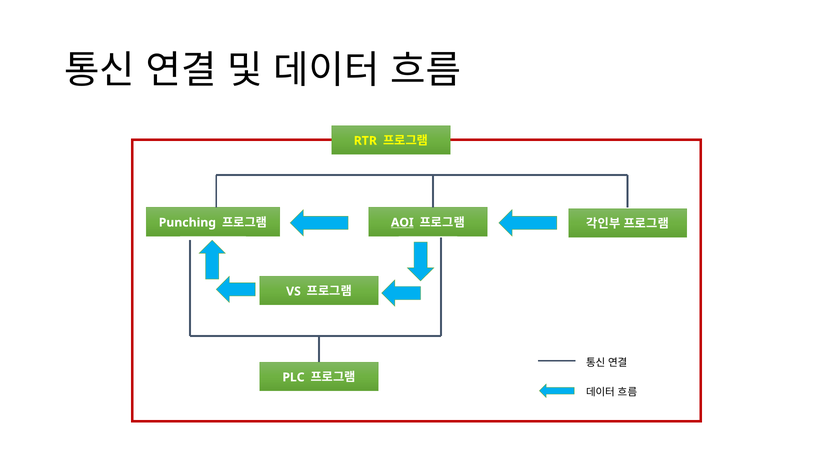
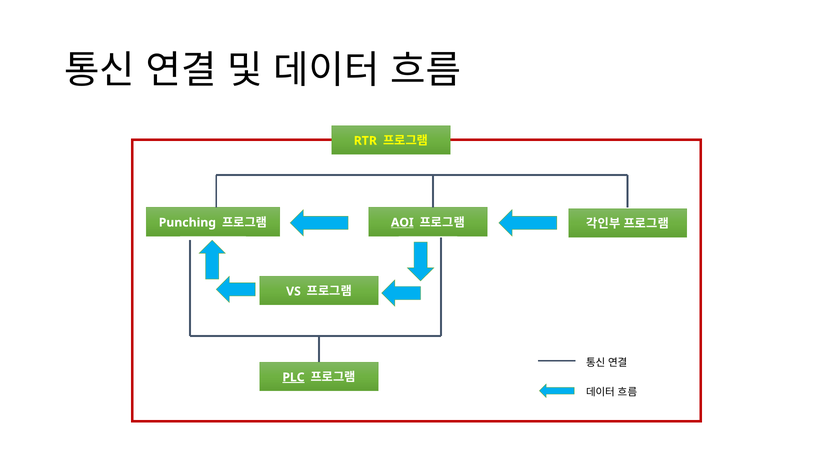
PLC underline: none -> present (293, 378)
